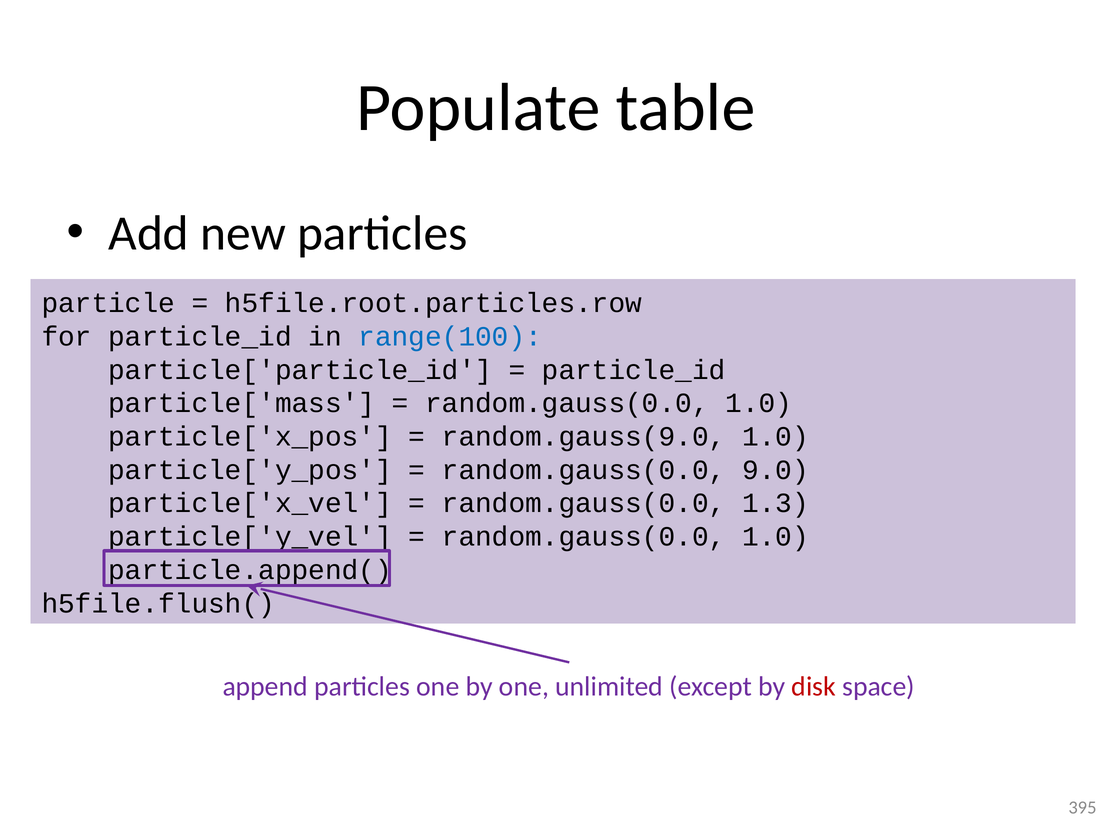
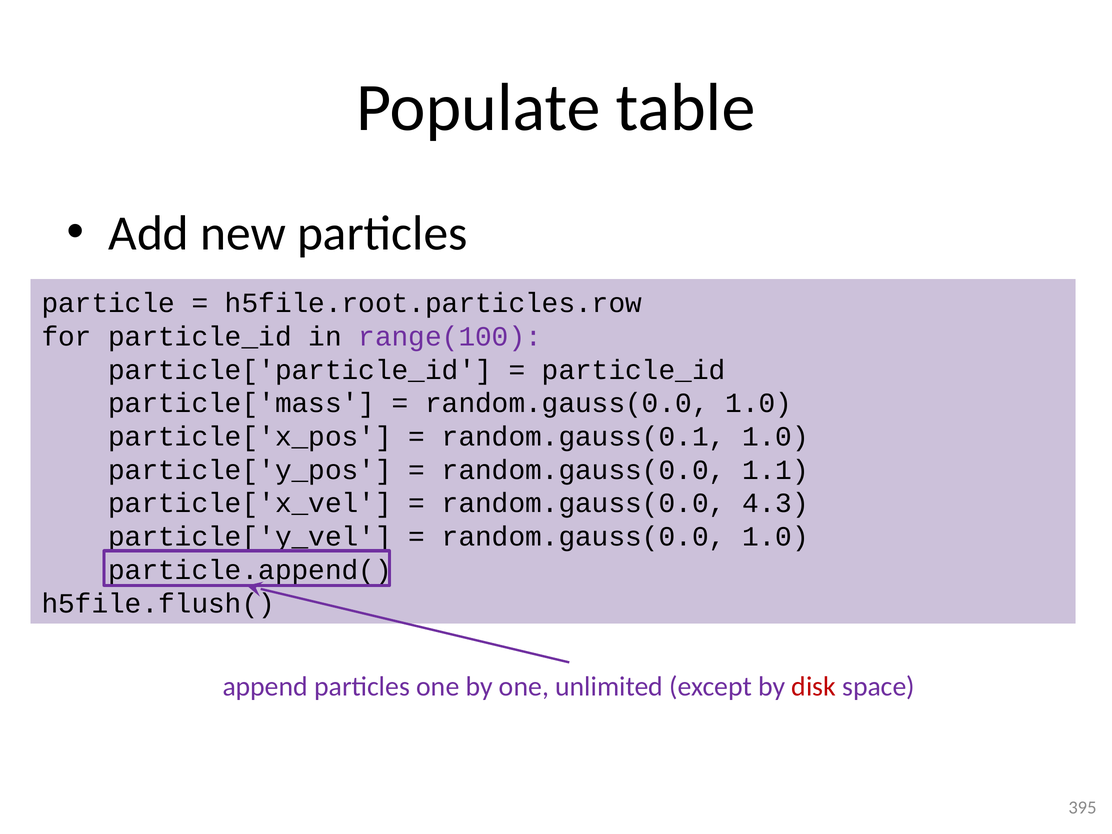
range(100 colour: blue -> purple (450, 337)
random.gauss(9.0: random.gauss(9.0 -> random.gauss(0.1 (584, 437)
9.0: 9.0 -> 1.1 (775, 470)
1.3: 1.3 -> 4.3 (775, 503)
